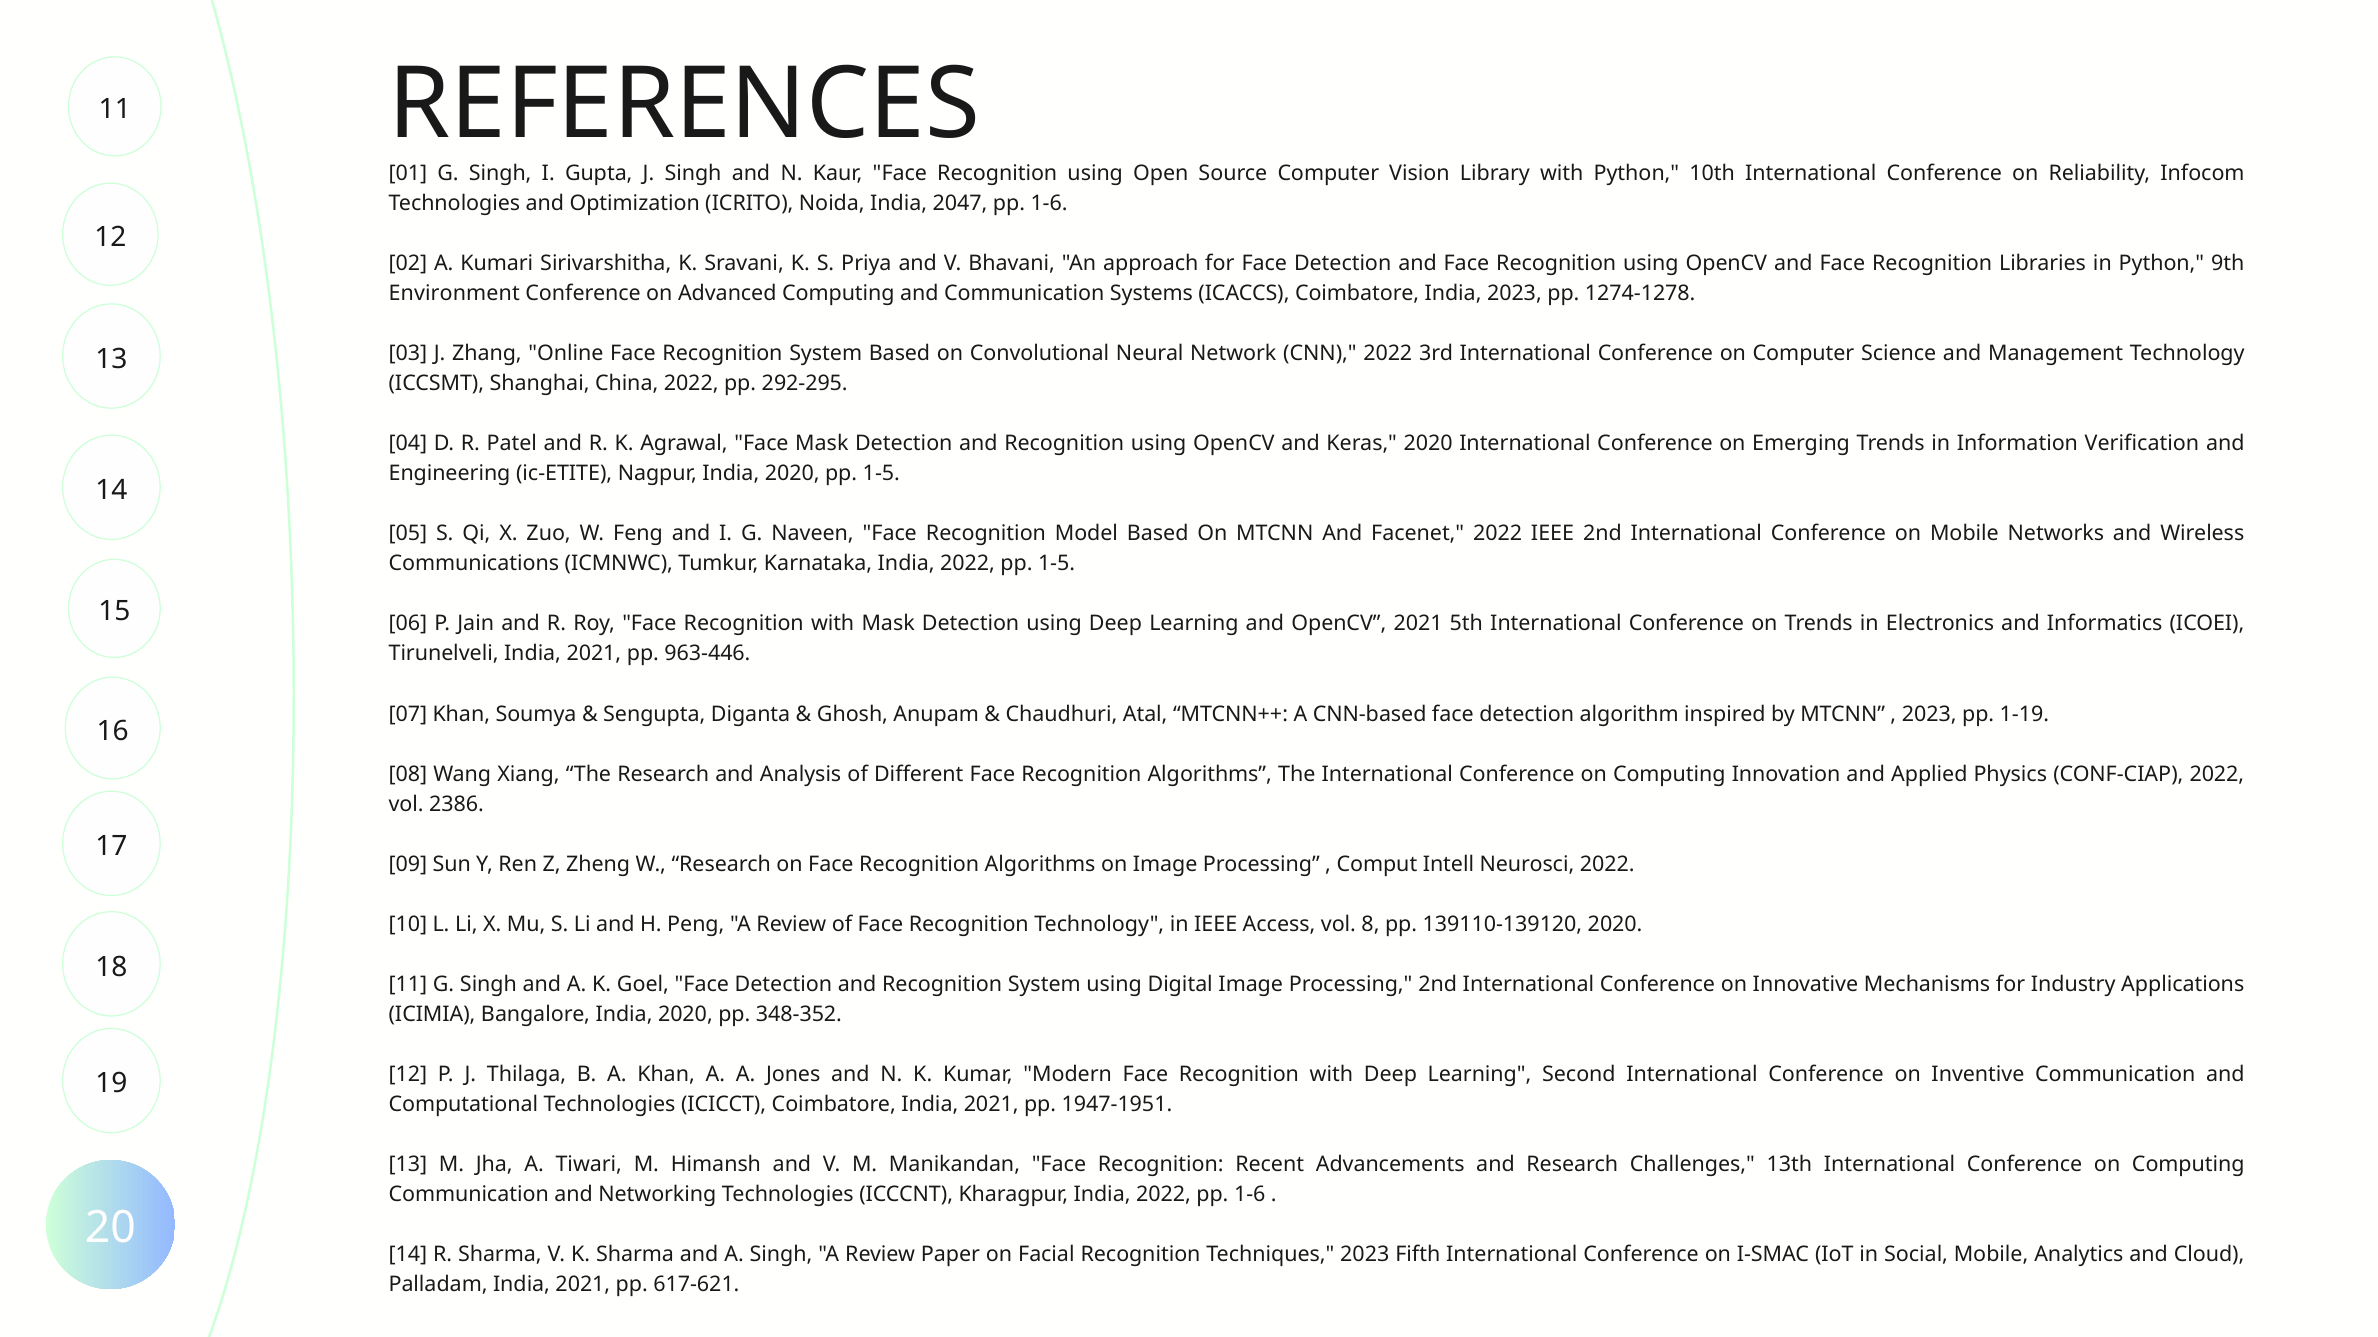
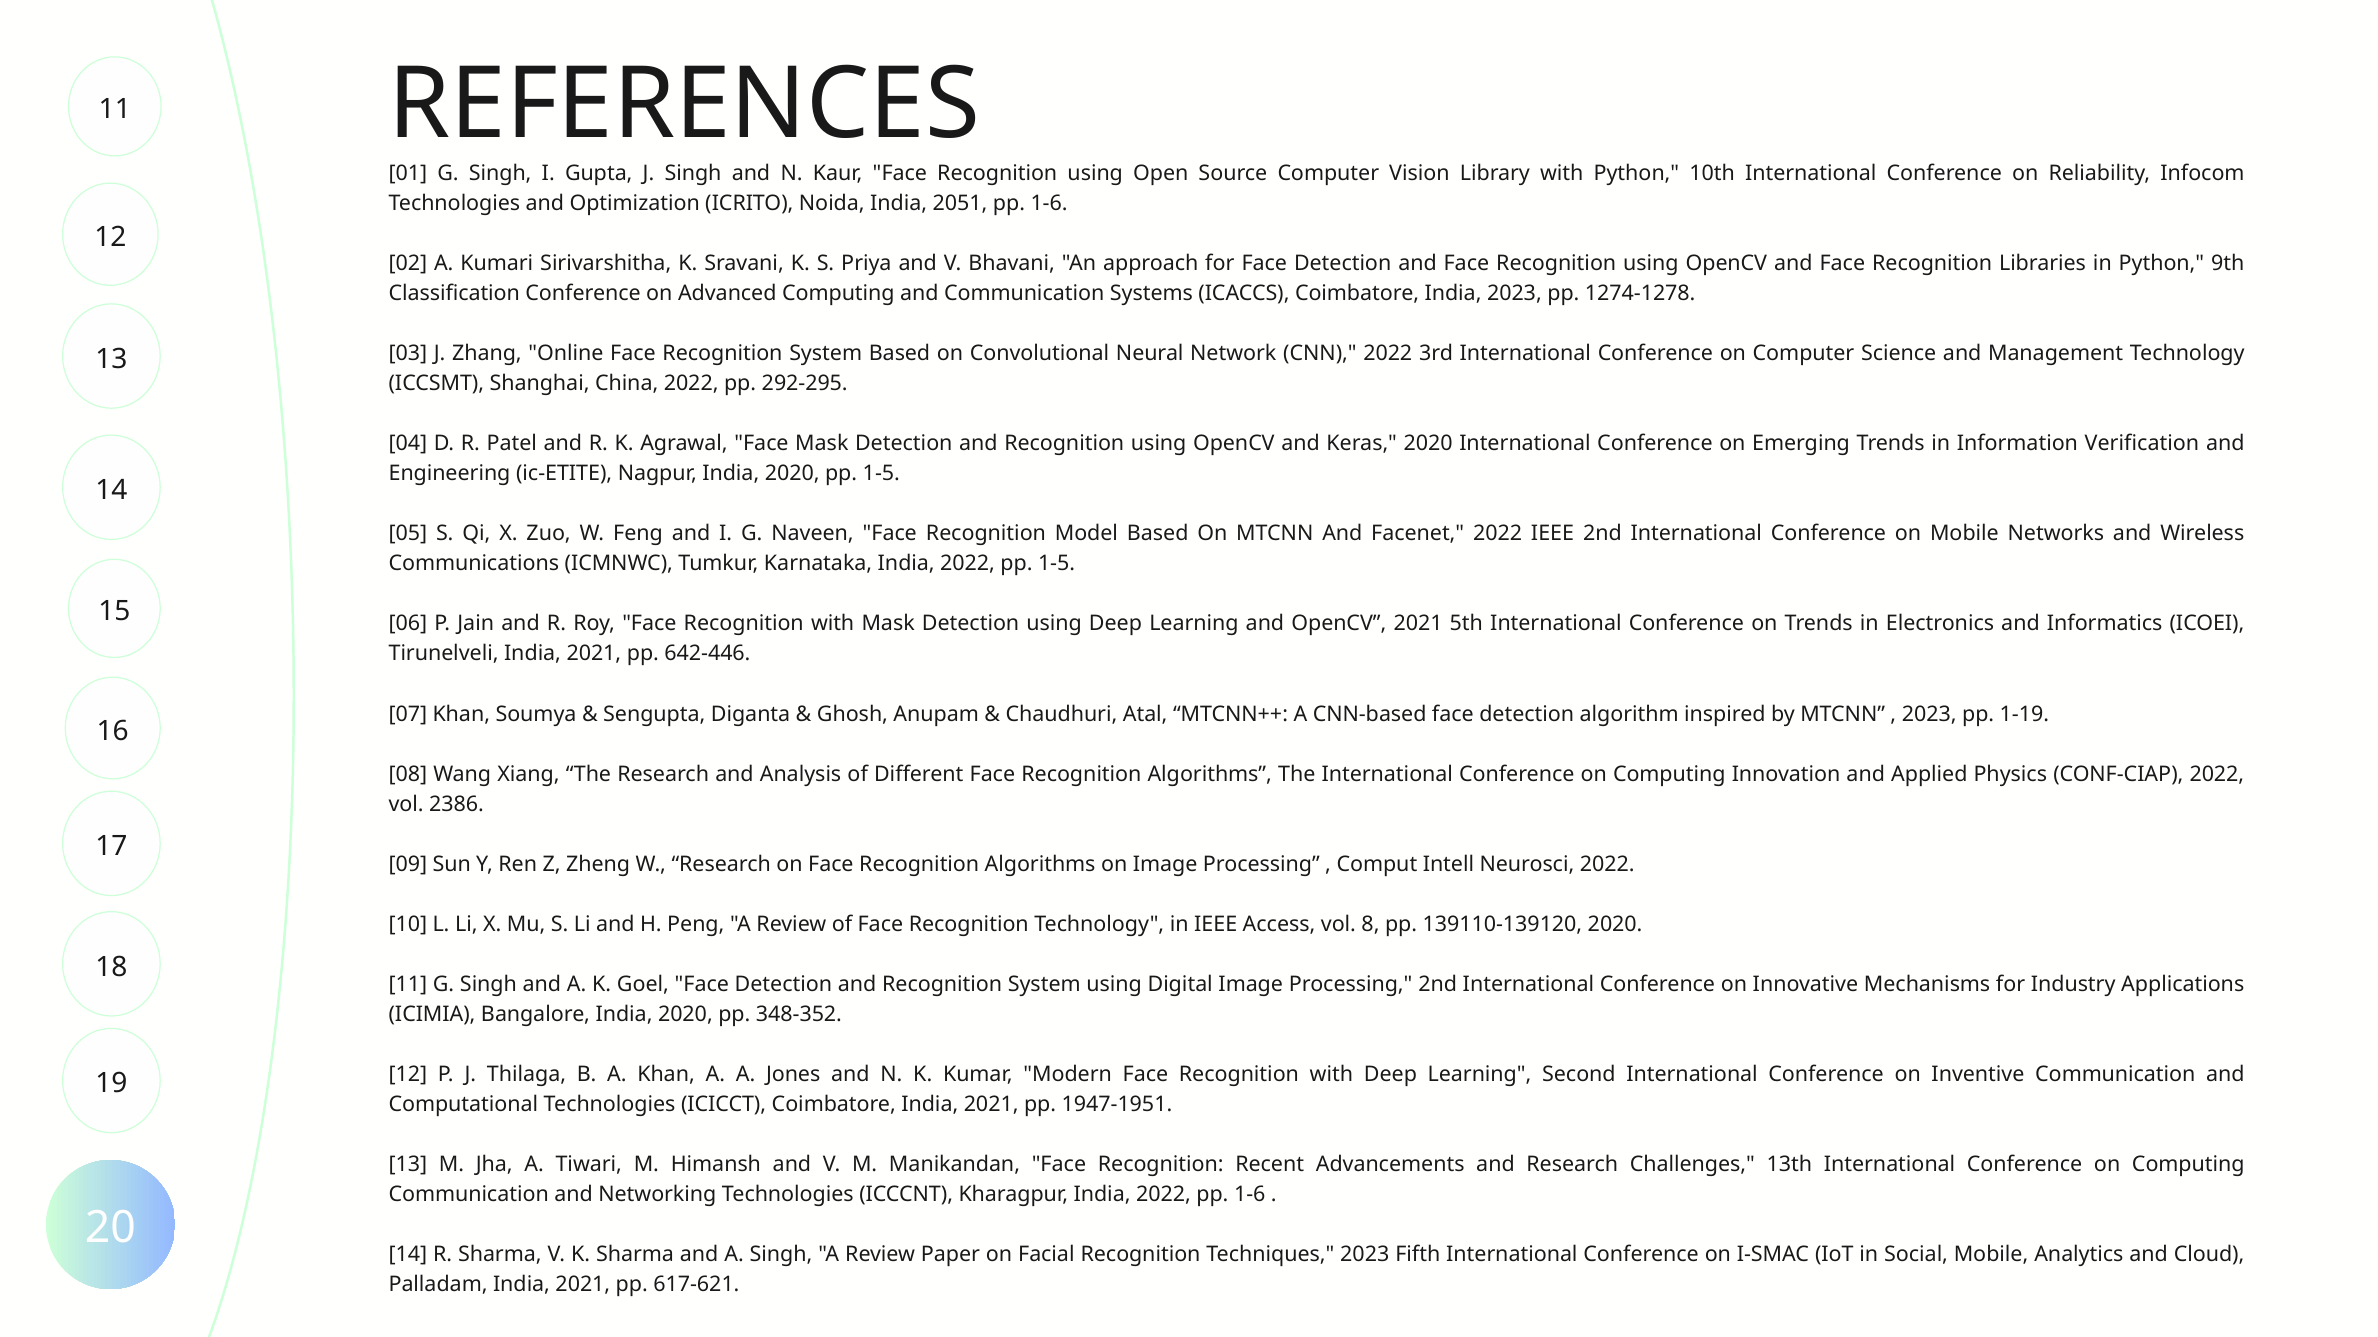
2047: 2047 -> 2051 (960, 203)
Environment: Environment -> Classification (454, 294)
963-446: 963-446 -> 642-446 (707, 654)
